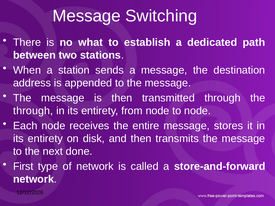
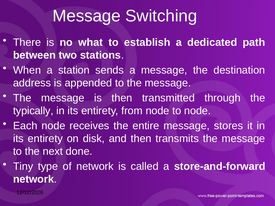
through: through -> typically (33, 111)
First: First -> Tiny (23, 167)
